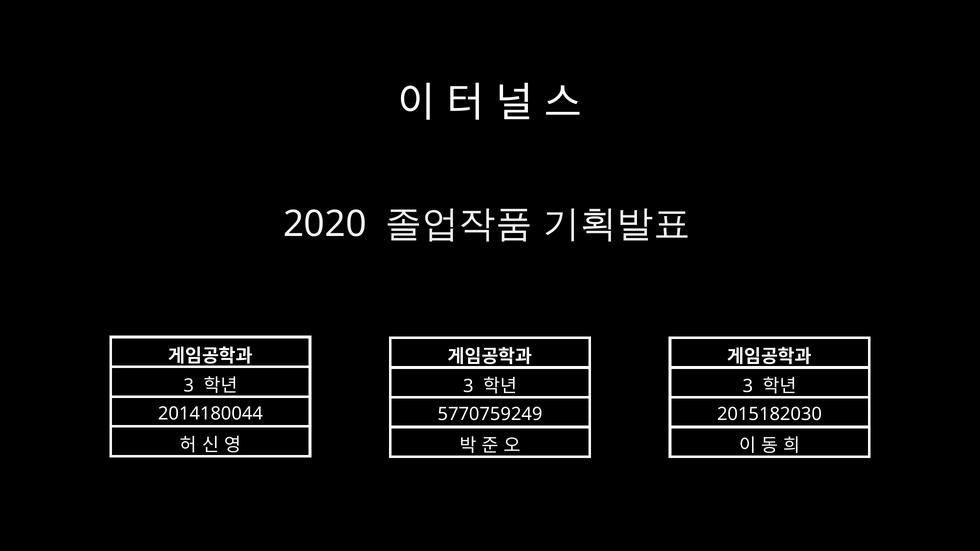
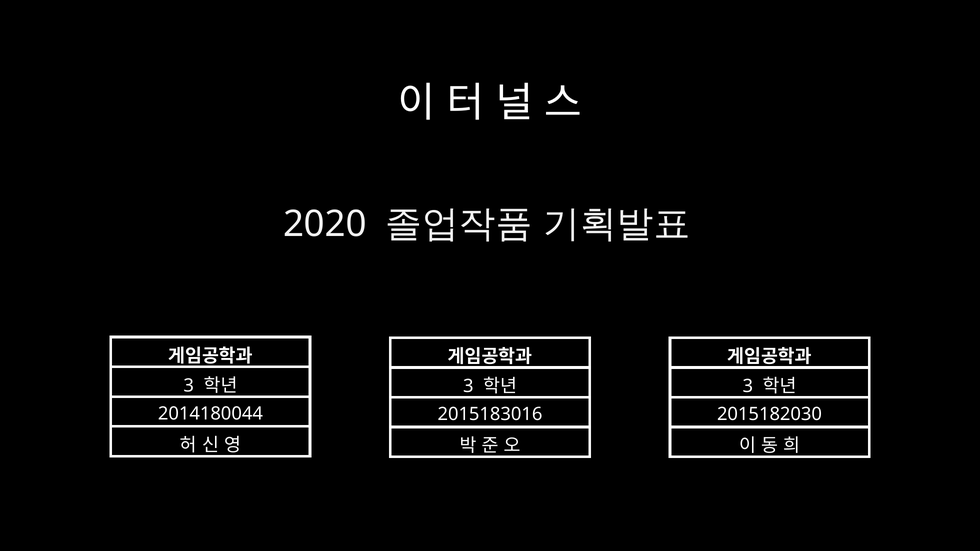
5770759249: 5770759249 -> 2015183016 (490, 415)
